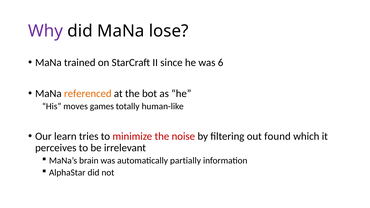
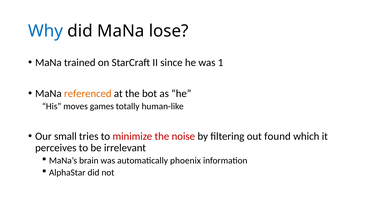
Why colour: purple -> blue (46, 31)
6: 6 -> 1 (221, 63)
learn: learn -> small (65, 136)
partially: partially -> phoenix (185, 161)
